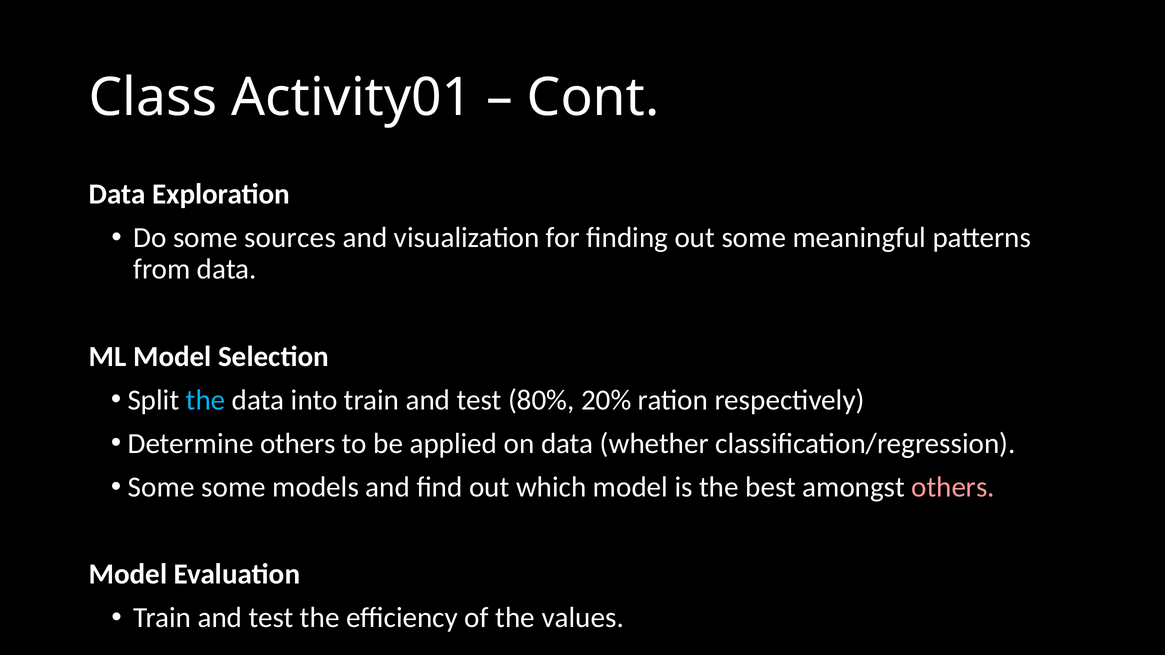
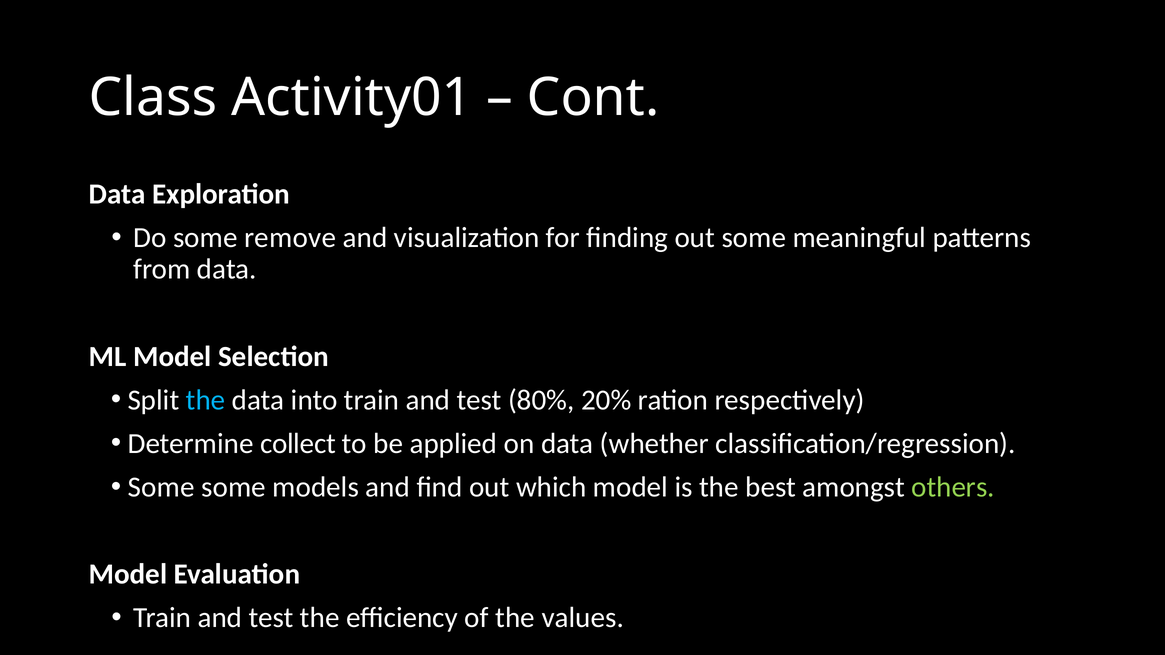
sources: sources -> remove (290, 238)
Determine others: others -> collect (298, 444)
others colour: pink -> light green (953, 487)
